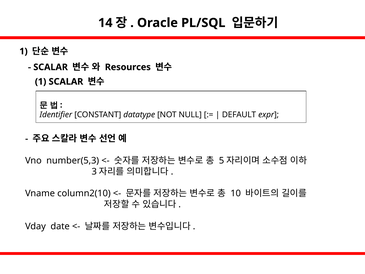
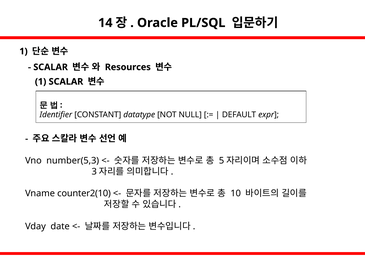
column2(10: column2(10 -> counter2(10 (84, 193)
